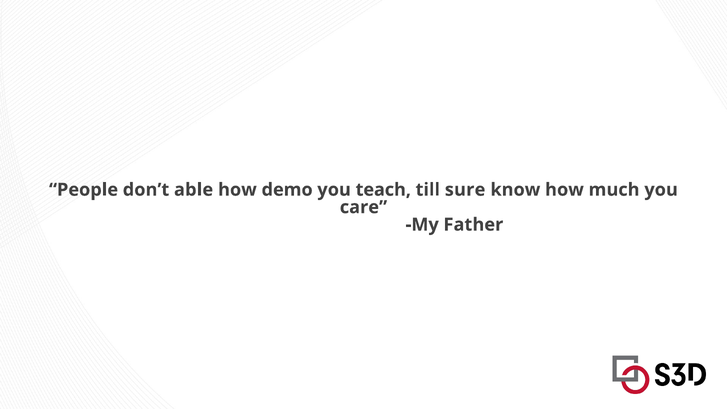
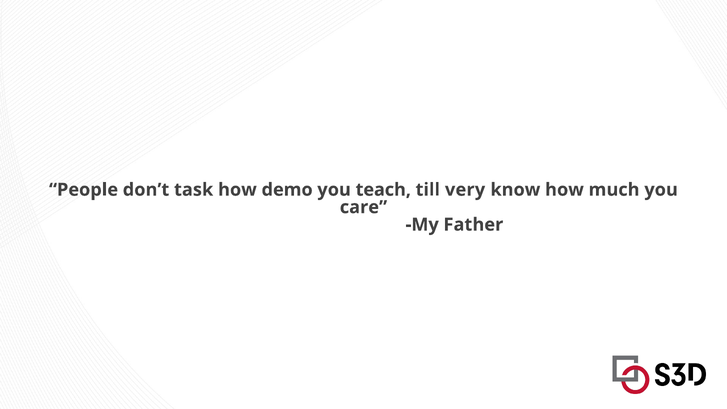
able: able -> task (194, 190)
sure: sure -> very (465, 190)
